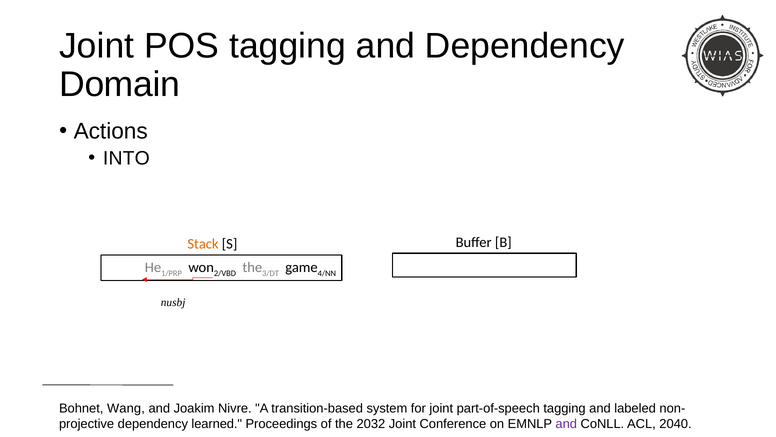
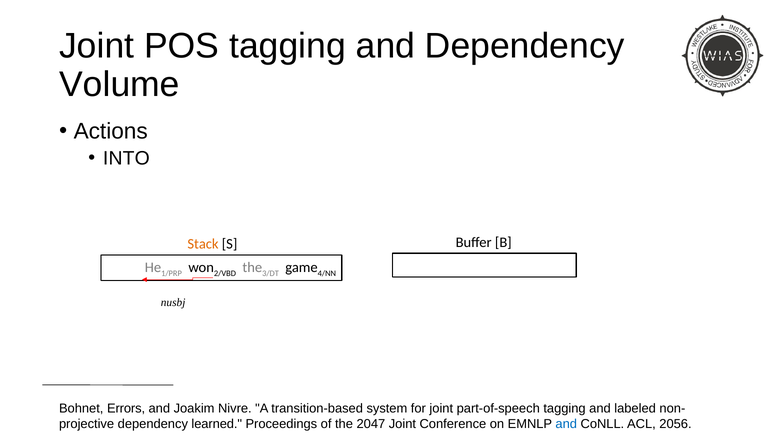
Domain: Domain -> Volume (119, 84)
Wang: Wang -> Errors (126, 408)
2032: 2032 -> 2047 (371, 423)
and colour: purple -> blue (566, 423)
2040: 2040 -> 2056 (675, 423)
